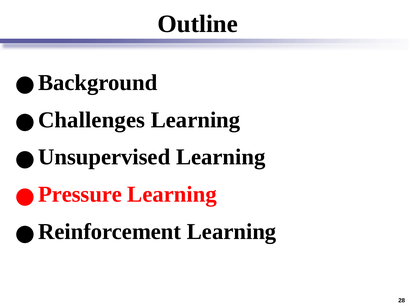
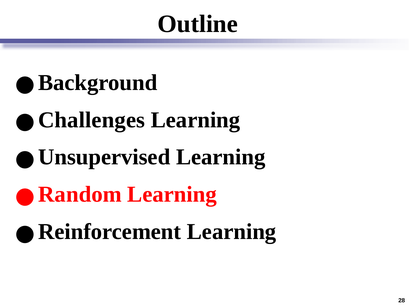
Pressure: Pressure -> Random (80, 194)
